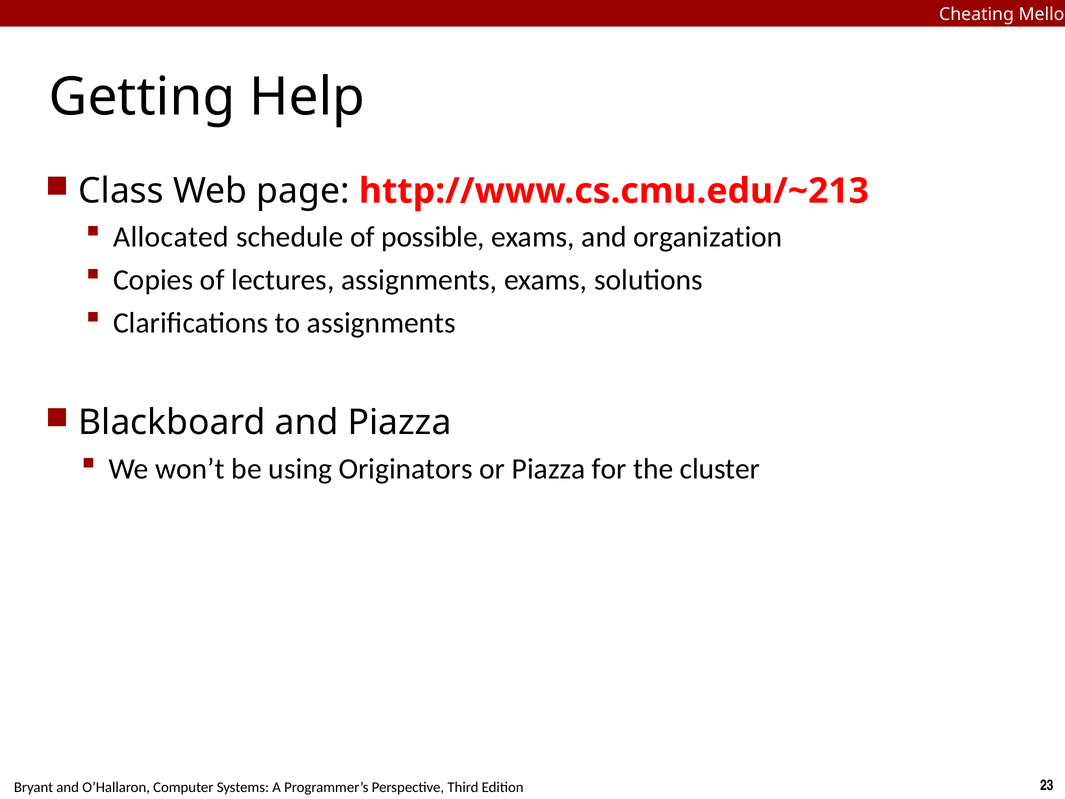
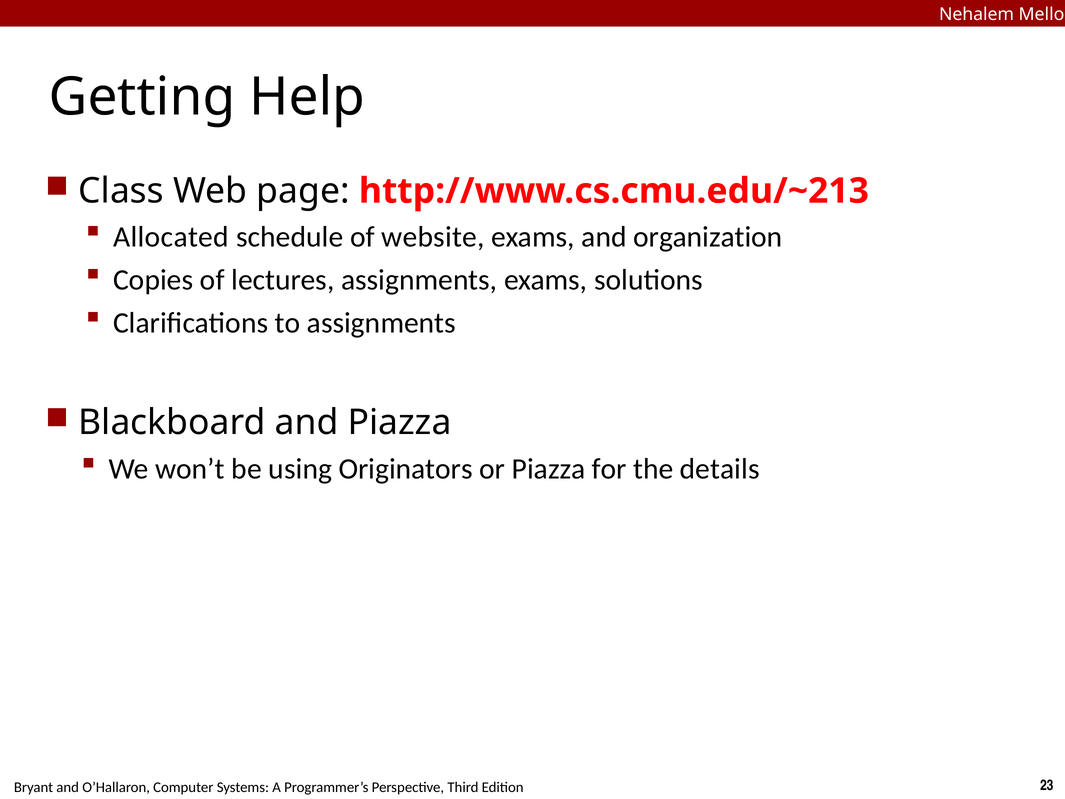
Cheating: Cheating -> Nehalem (977, 14)
possible: possible -> website (433, 237)
cluster: cluster -> details (720, 469)
